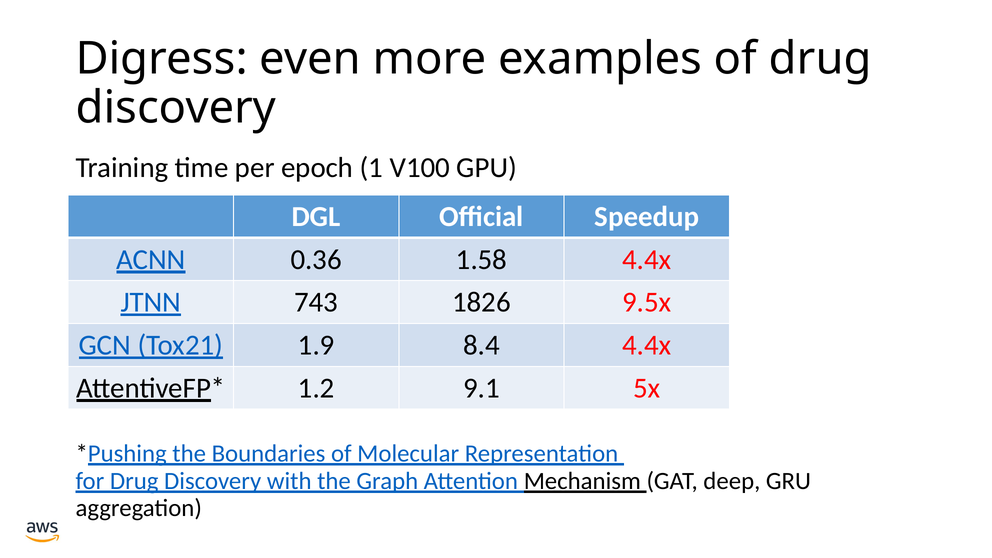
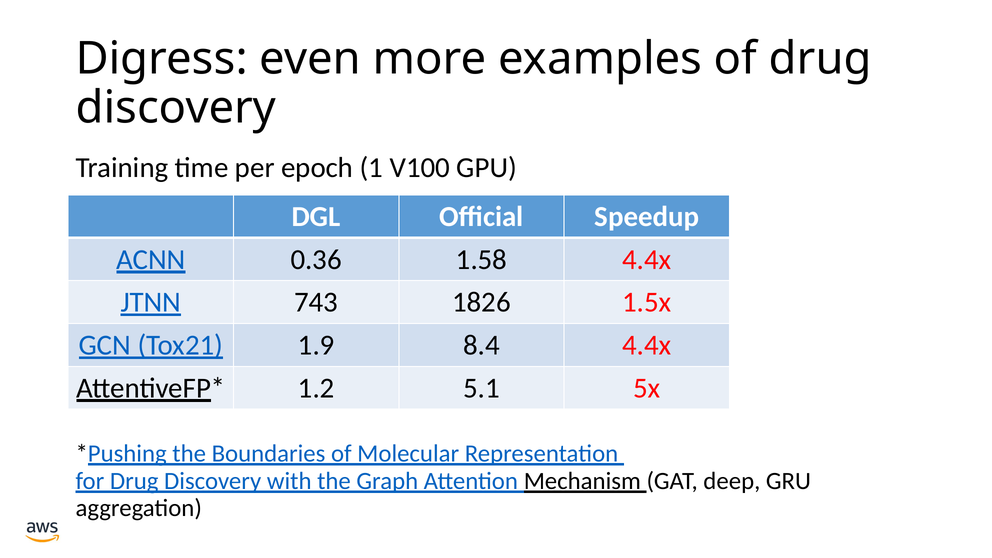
9.5x: 9.5x -> 1.5x (647, 302)
9.1: 9.1 -> 5.1 (481, 388)
